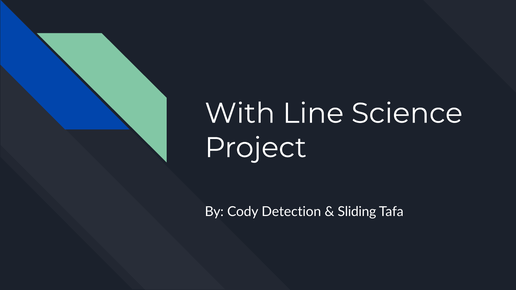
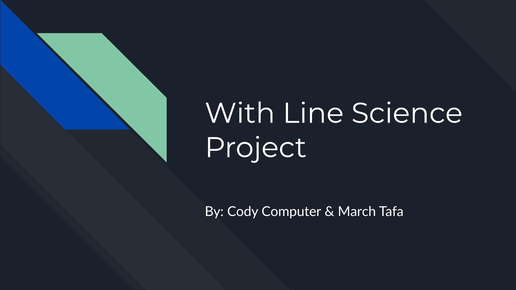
Detection: Detection -> Computer (291, 212)
Sliding: Sliding -> March (357, 212)
